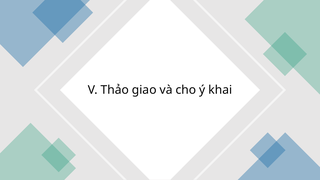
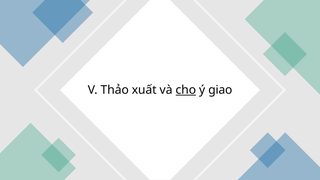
giao: giao -> xuất (144, 90)
cho underline: none -> present (186, 90)
khai: khai -> giao (220, 90)
